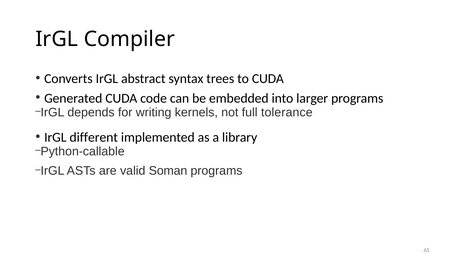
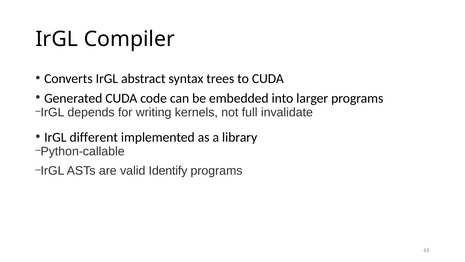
tolerance: tolerance -> invalidate (287, 112)
Soman: Soman -> Identify (168, 171)
